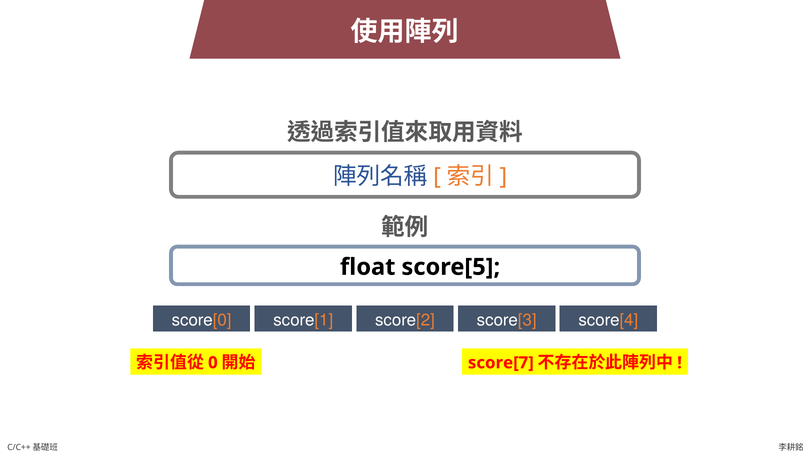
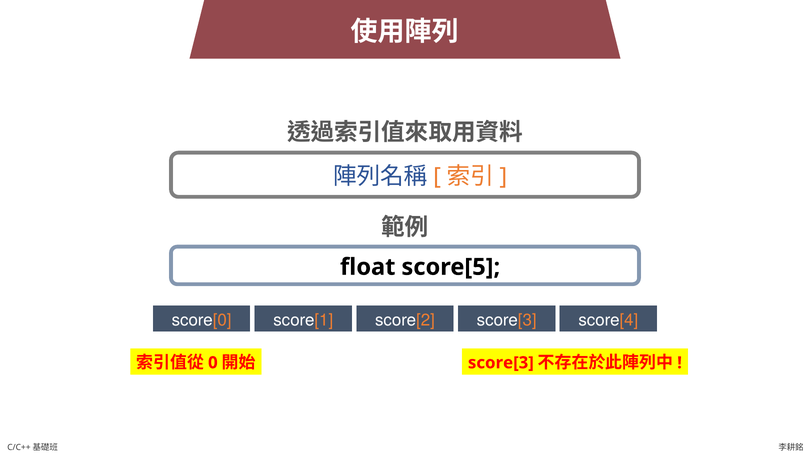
score[7: score[7 -> score[3 (501, 363)
